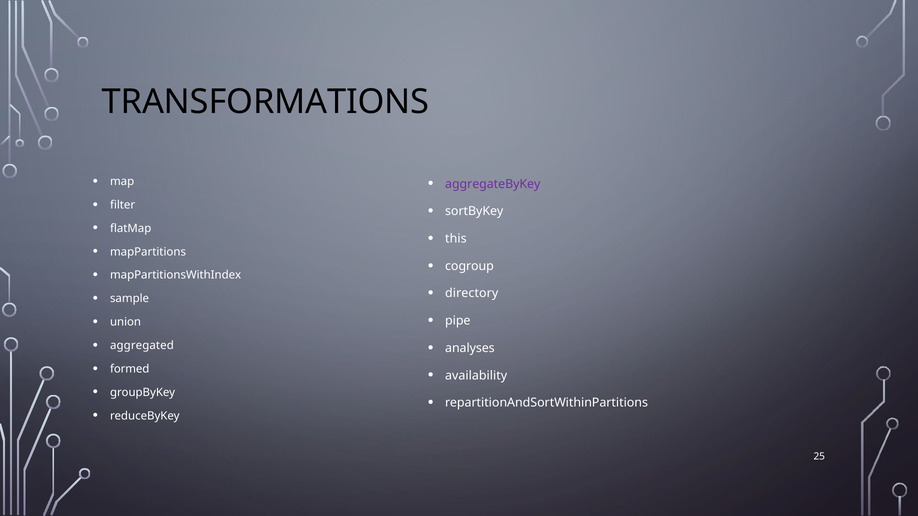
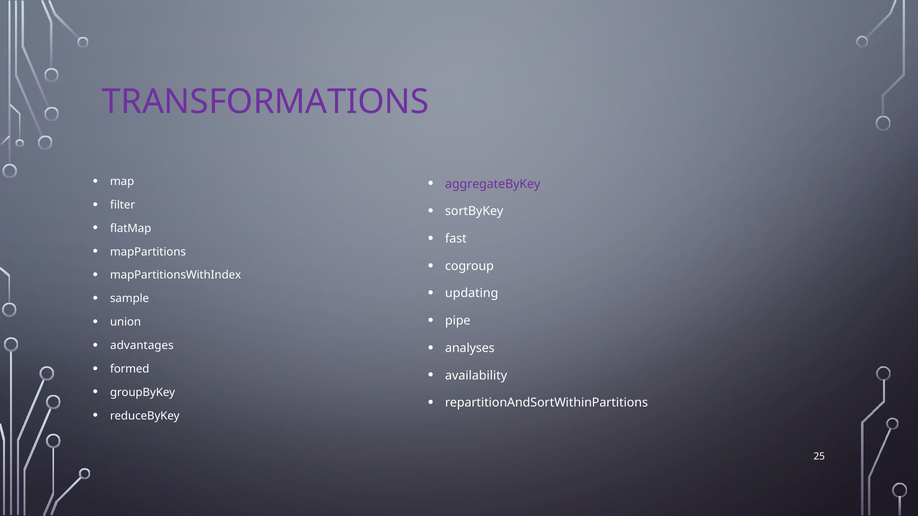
TRANSFORMATIONS colour: black -> purple (266, 102)
this: this -> fast (456, 239)
directory: directory -> updating (472, 294)
aggregated: aggregated -> advantages (142, 346)
